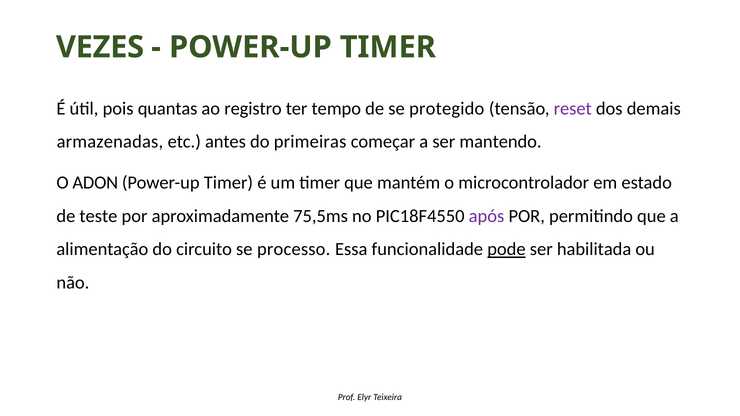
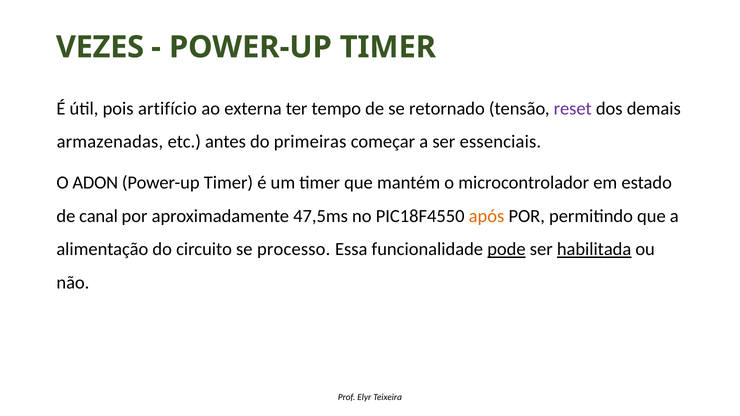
quantas: quantas -> artifício (167, 109)
registro: registro -> externa (253, 109)
protegido: protegido -> retornado (447, 109)
mantendo: mantendo -> essenciais (500, 142)
teste: teste -> canal (99, 216)
75,5ms: 75,5ms -> 47,5ms (321, 216)
após colour: purple -> orange (487, 216)
habilitada underline: none -> present (594, 249)
